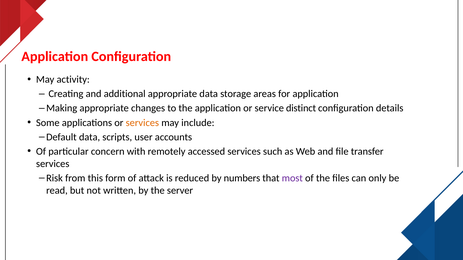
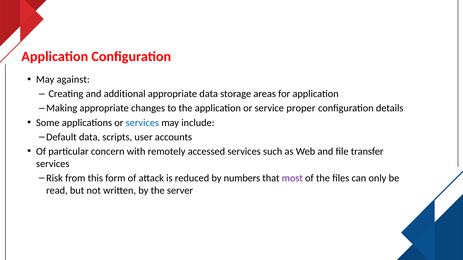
activity: activity -> against (73, 80)
distinct: distinct -> proper (301, 108)
services colour: orange -> blue (142, 123)
